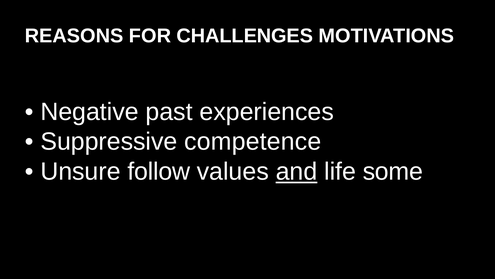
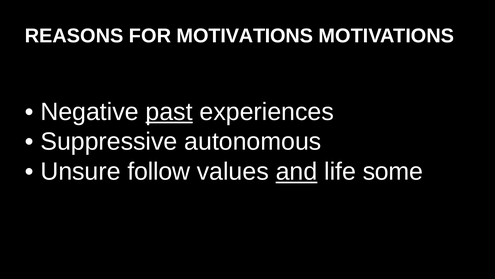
FOR CHALLENGES: CHALLENGES -> MOTIVATIONS (245, 36)
past underline: none -> present (169, 112)
competence: competence -> autonomous (253, 141)
